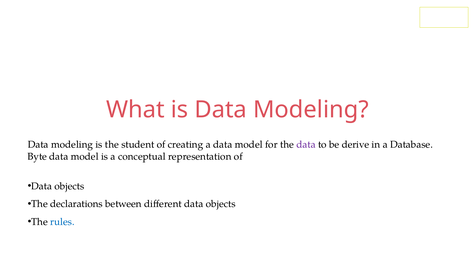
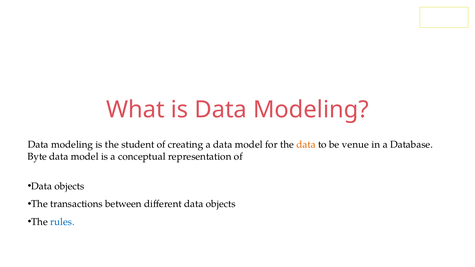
data colour: purple -> orange (306, 145)
derive: derive -> venue (355, 145)
declarations: declarations -> transactions (76, 204)
